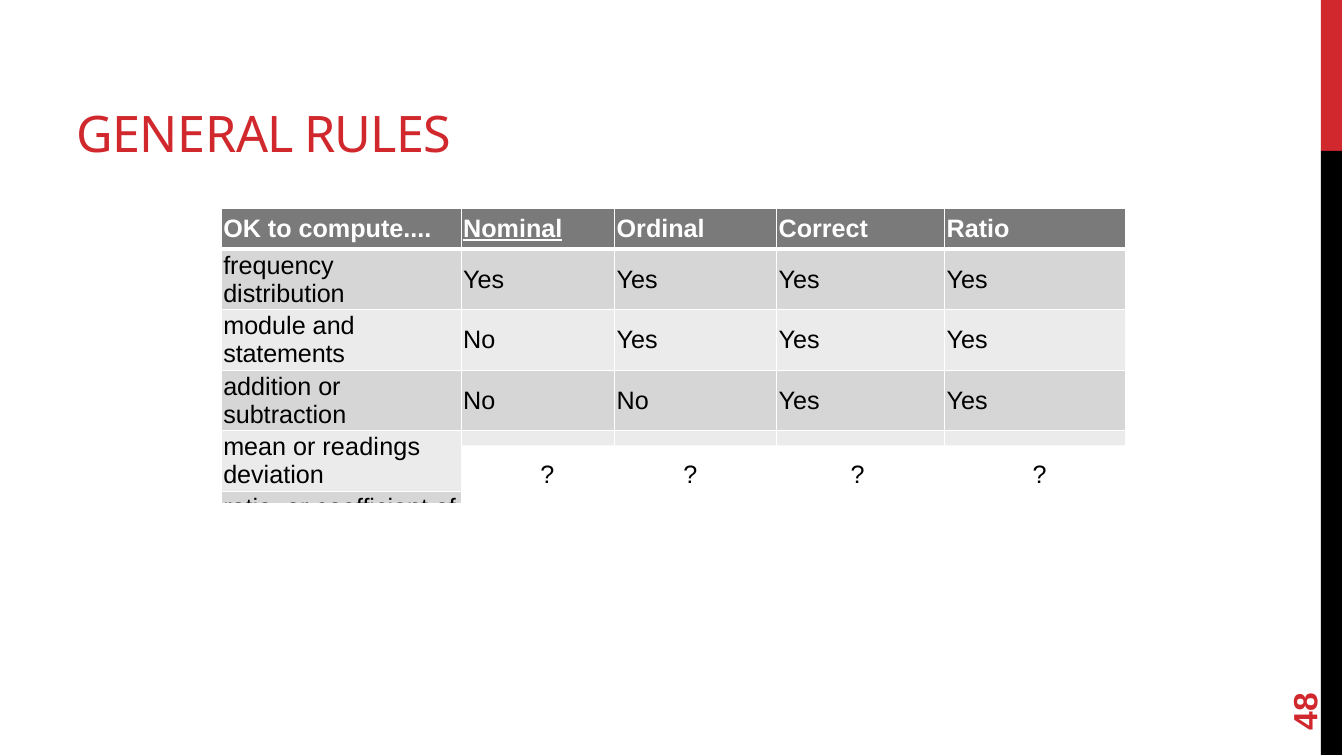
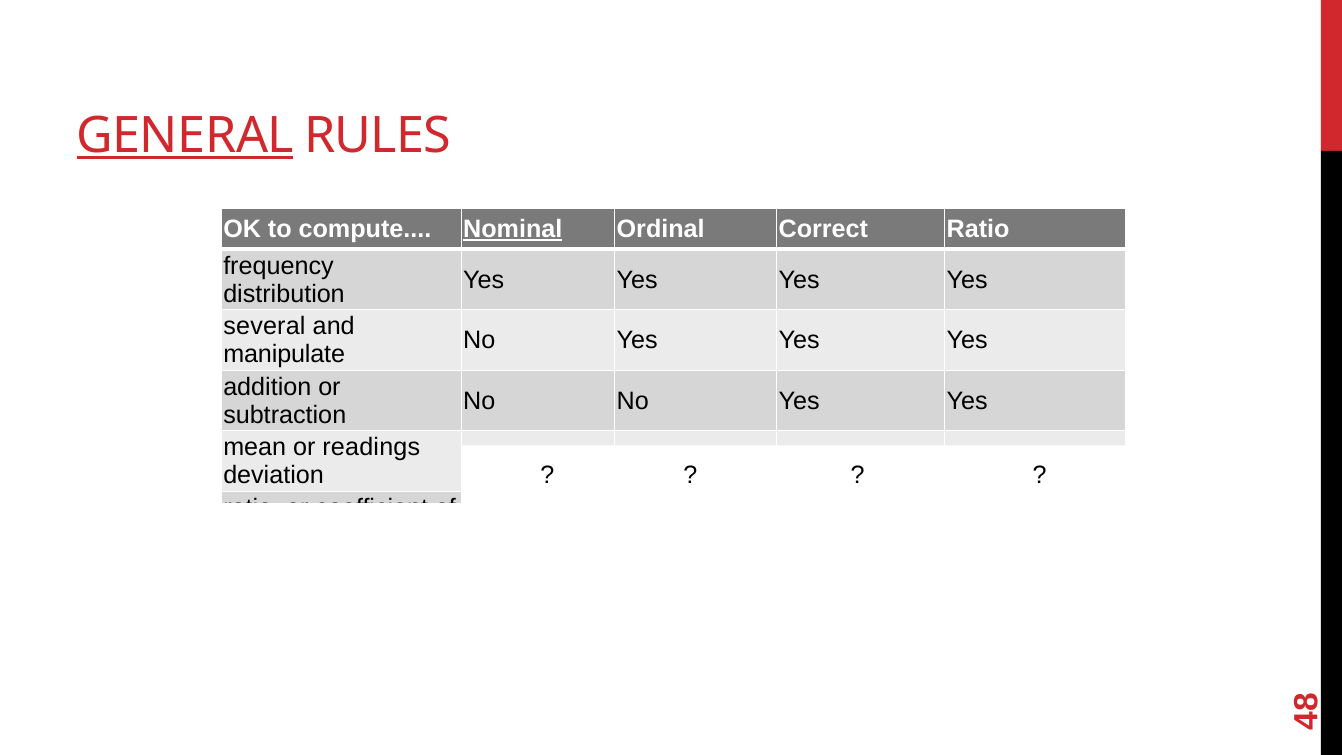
GENERAL underline: none -> present (185, 136)
module: module -> several (264, 326)
statements: statements -> manipulate (284, 354)
